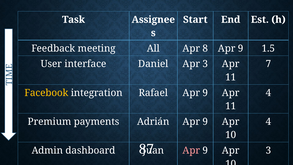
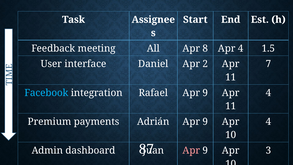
8 Apr 9: 9 -> 4 (241, 48)
Apr 3: 3 -> 2 (205, 64)
Facebook colour: yellow -> light blue (46, 93)
